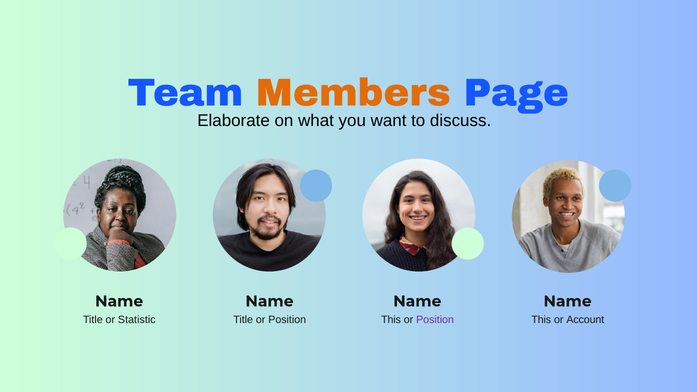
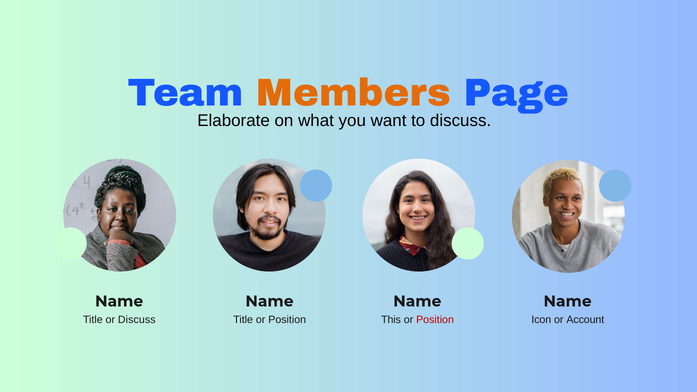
or Statistic: Statistic -> Discuss (137, 320)
Position colour: purple -> red (435, 320)
This: This -> Icon (541, 320)
